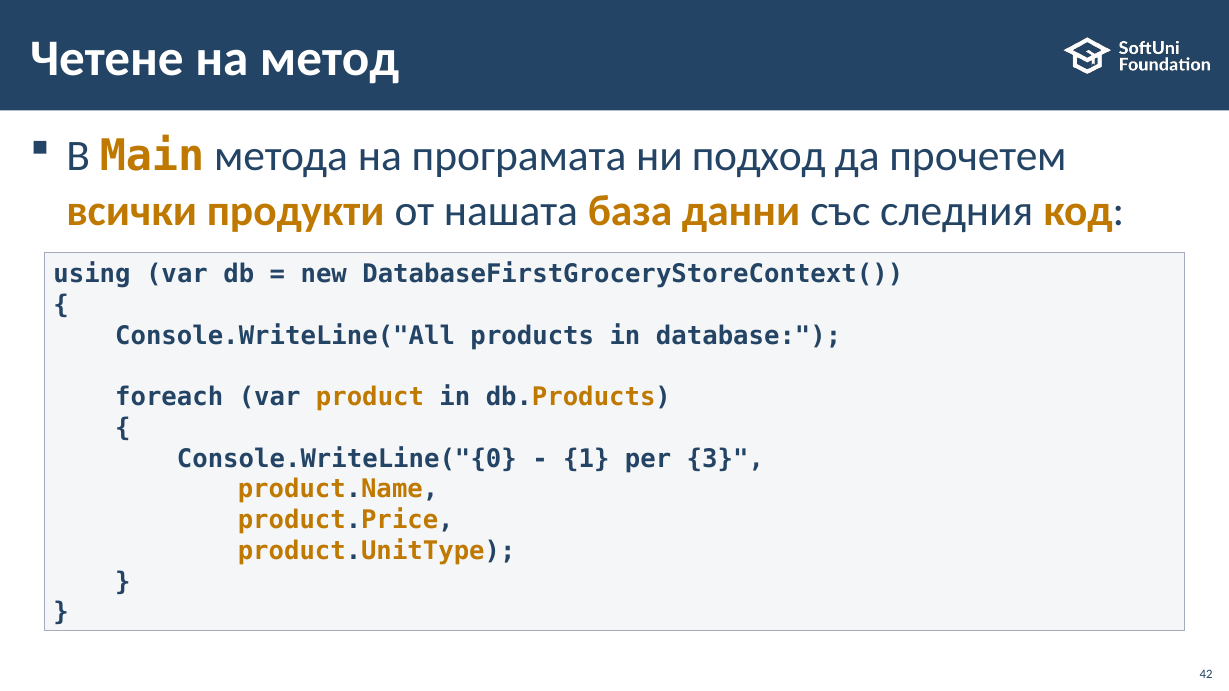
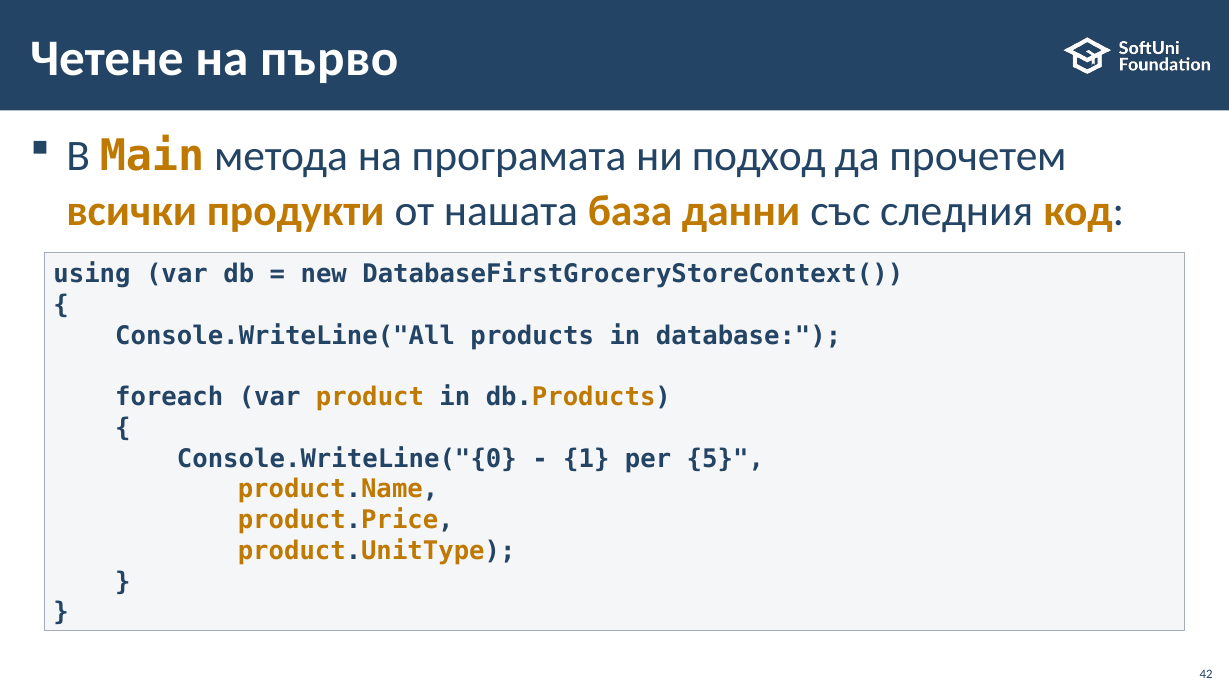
метод: метод -> първо (329, 58)
3: 3 -> 5 (725, 459)
